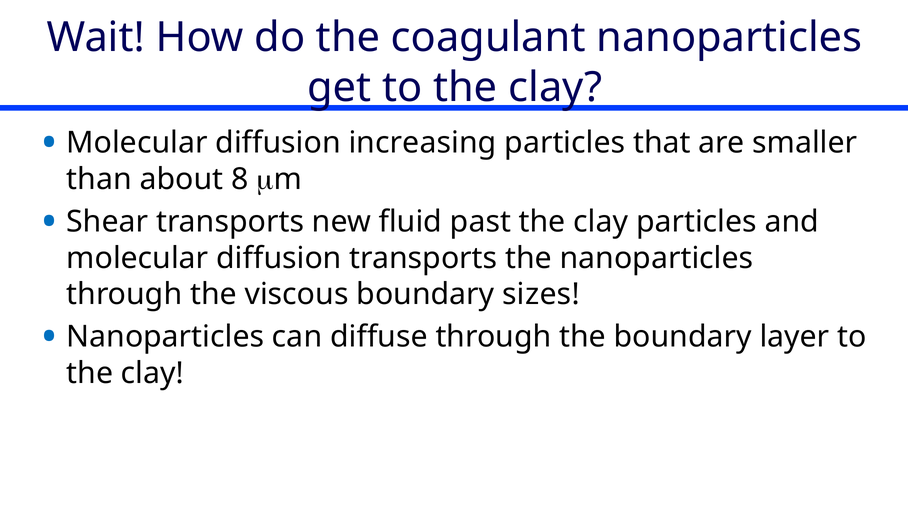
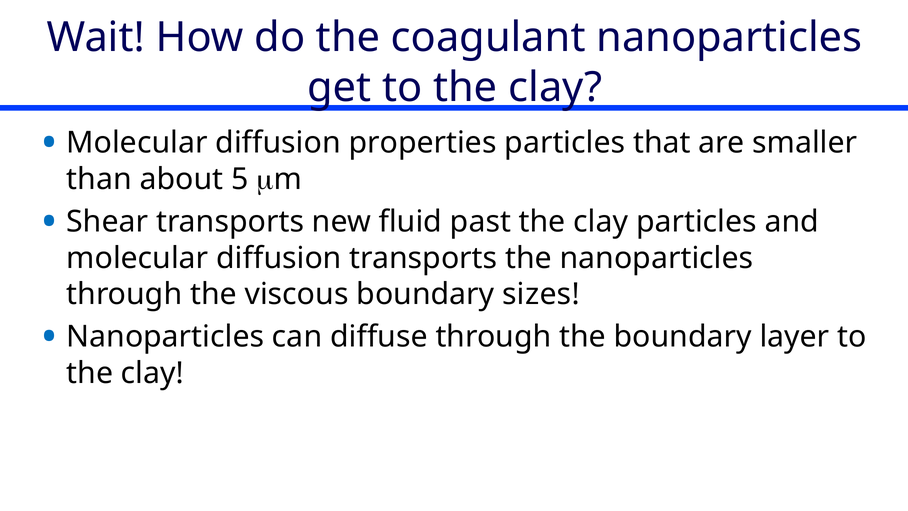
increasing: increasing -> properties (423, 143)
8: 8 -> 5 (240, 179)
